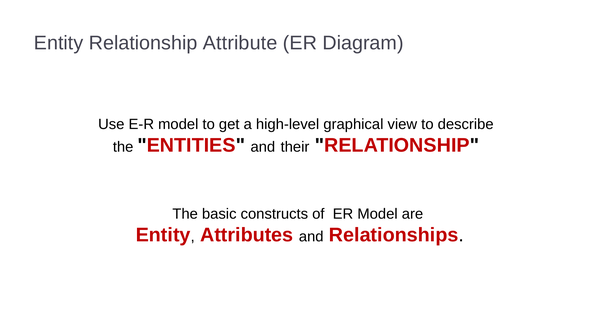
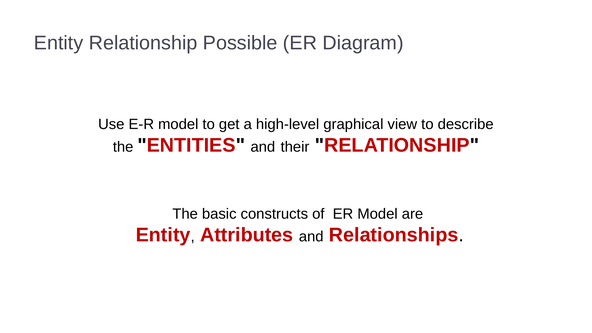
Attribute: Attribute -> Possible (240, 43)
